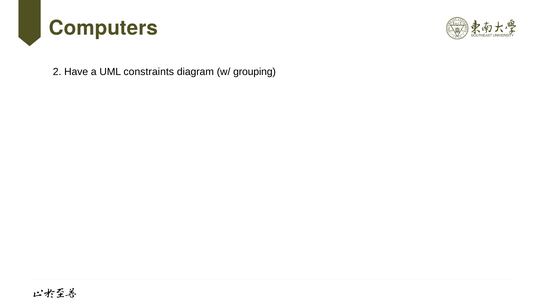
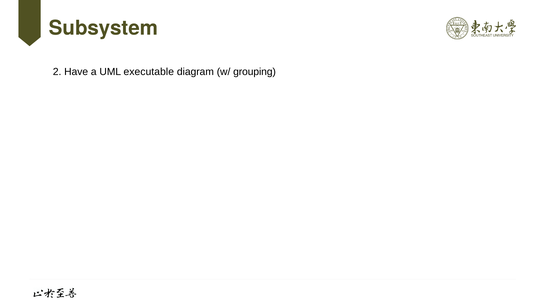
Computers: Computers -> Subsystem (103, 28)
constraints: constraints -> executable (149, 72)
